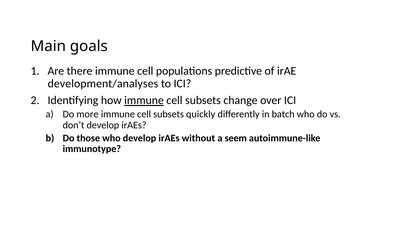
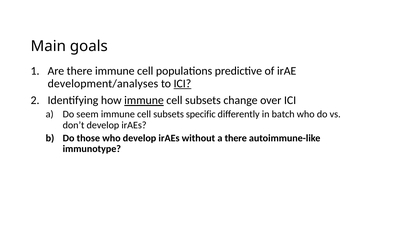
ICI underline: none -> present (182, 84)
more: more -> seem (88, 114)
quickly: quickly -> specific (201, 114)
a seem: seem -> there (236, 138)
